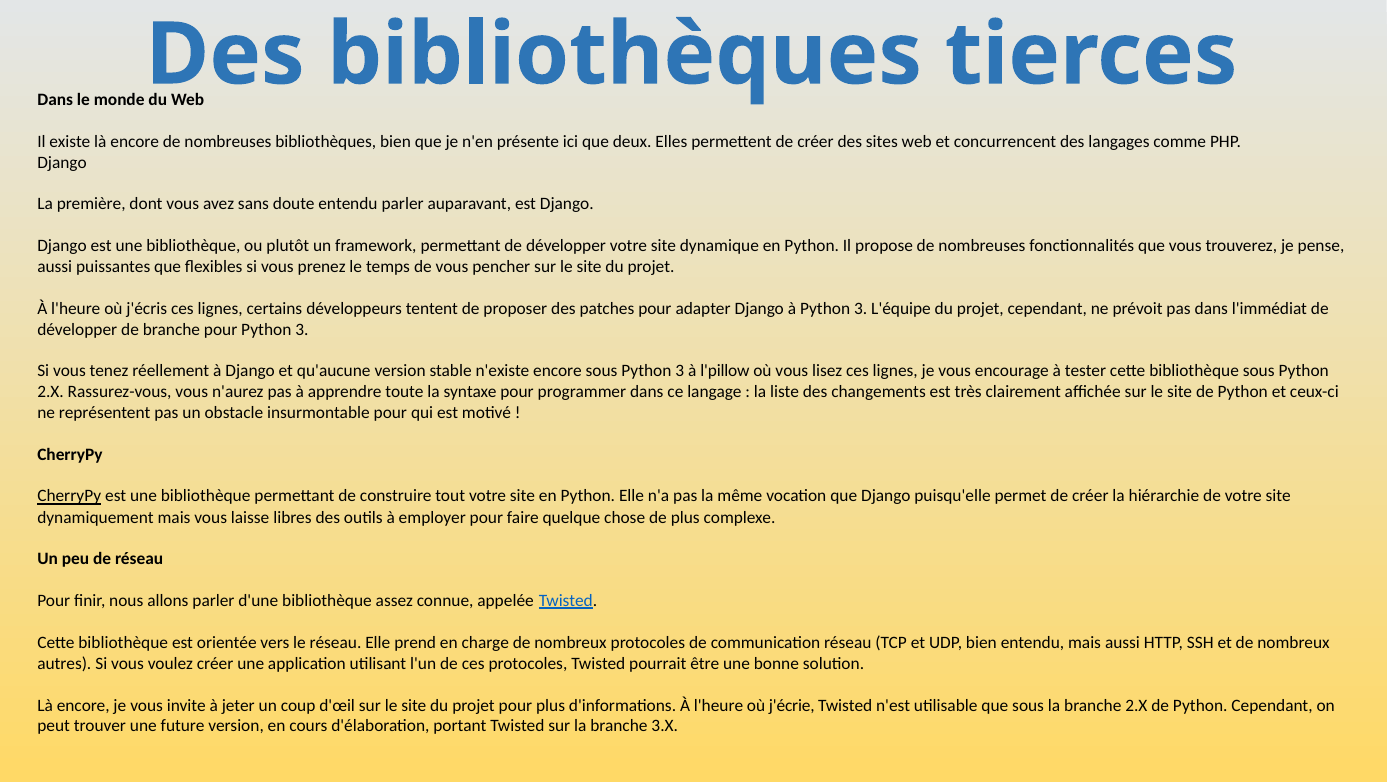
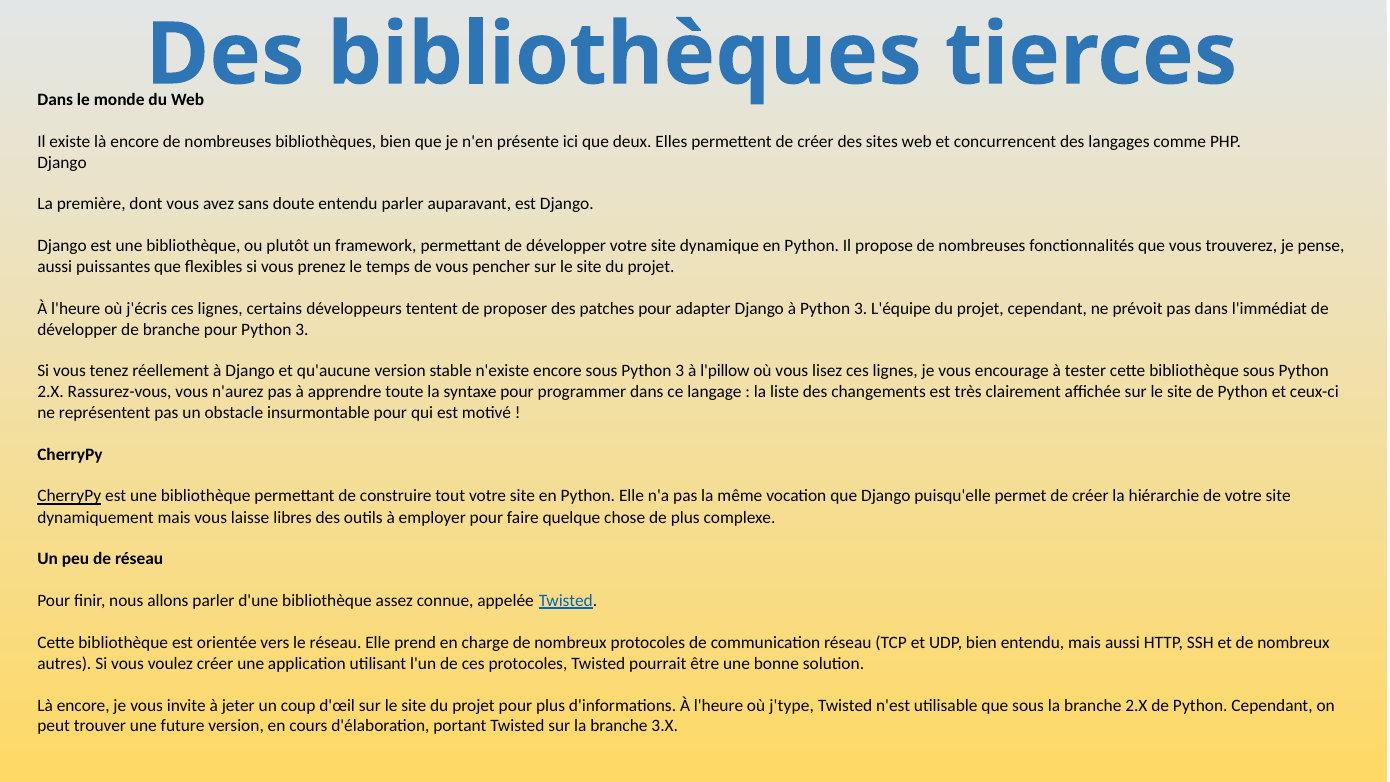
j'écrie: j'écrie -> j'type (792, 705)
